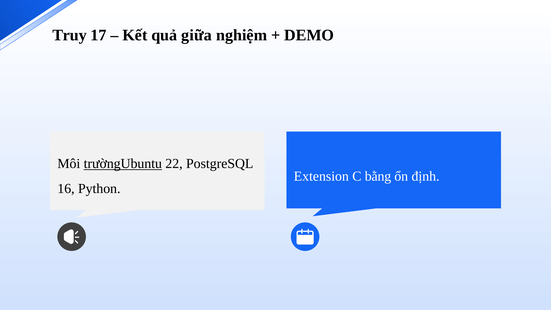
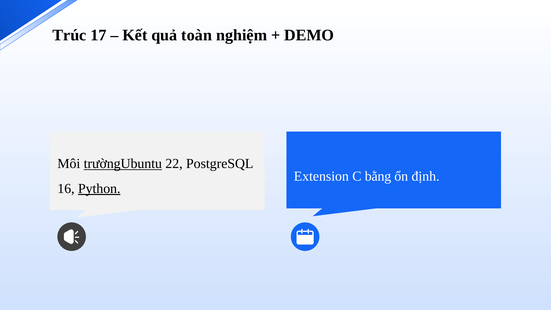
Truy: Truy -> Trúc (69, 35)
giữa: giữa -> toàn (197, 35)
Python underline: none -> present (99, 189)
